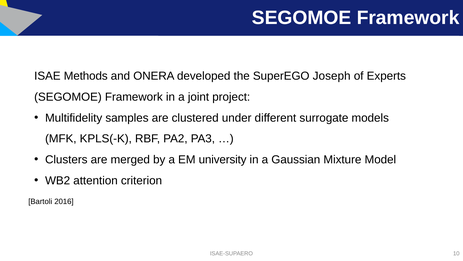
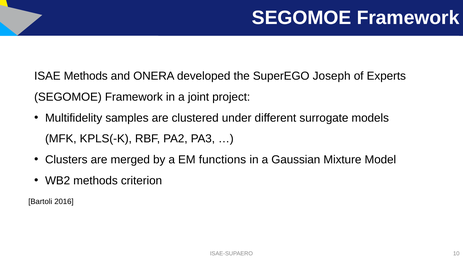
university: university -> functions (222, 159)
WB2 attention: attention -> methods (96, 180)
